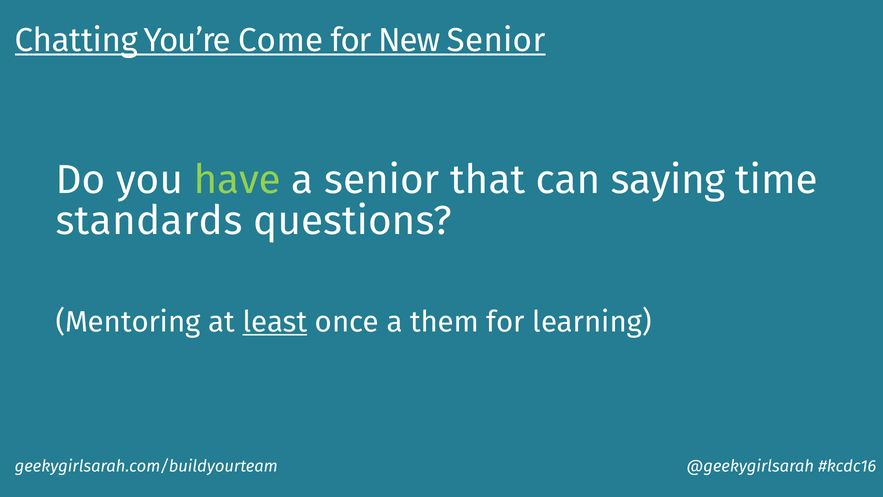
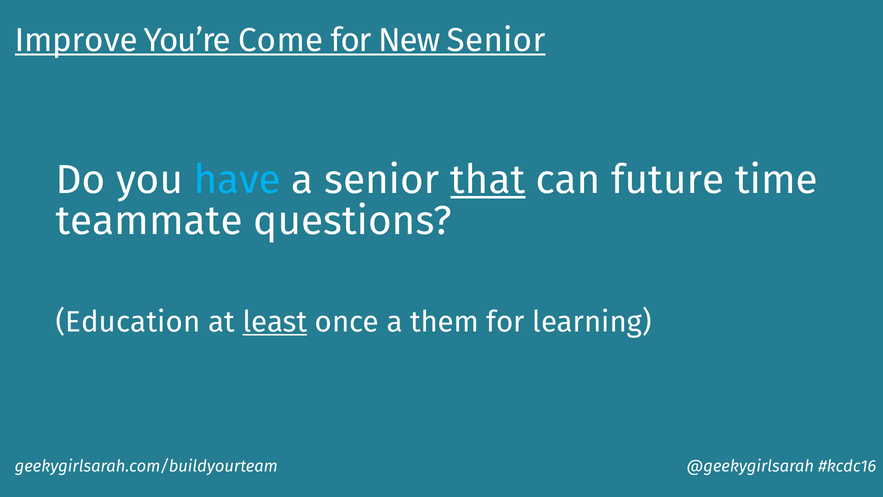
Chatting: Chatting -> Improve (76, 40)
have colour: light green -> light blue (237, 180)
that underline: none -> present (488, 180)
saying: saying -> future (668, 180)
standards: standards -> teammate (149, 221)
Mentoring: Mentoring -> Education (128, 322)
